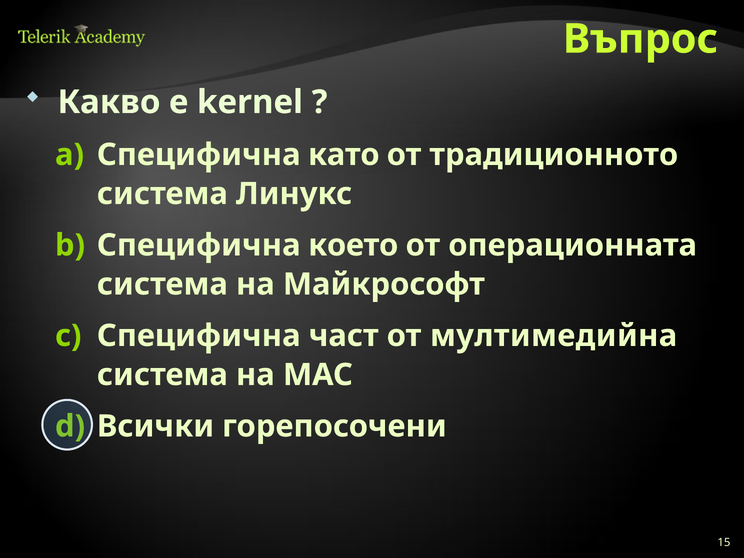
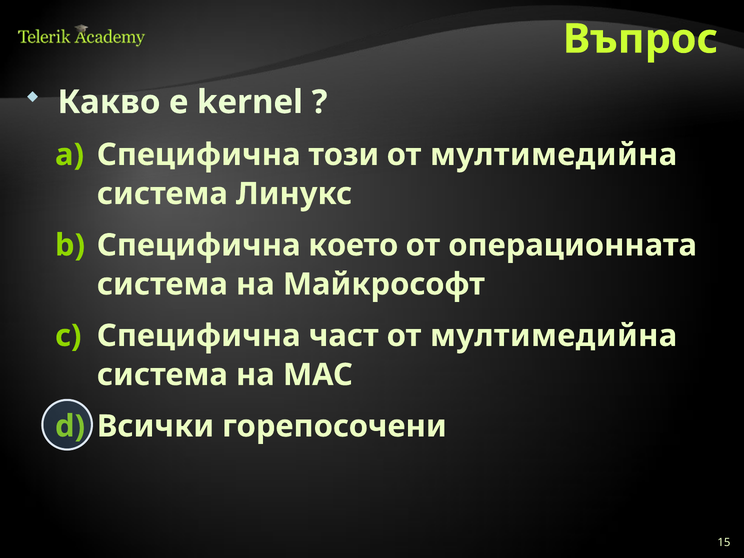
като: като -> този (344, 155)
традиционното: традиционното -> мултимедийна (554, 155)
